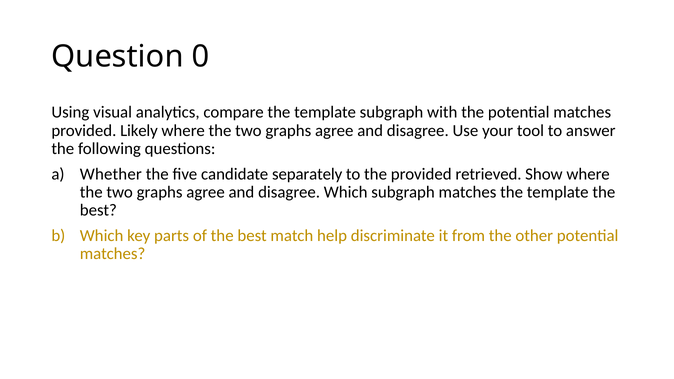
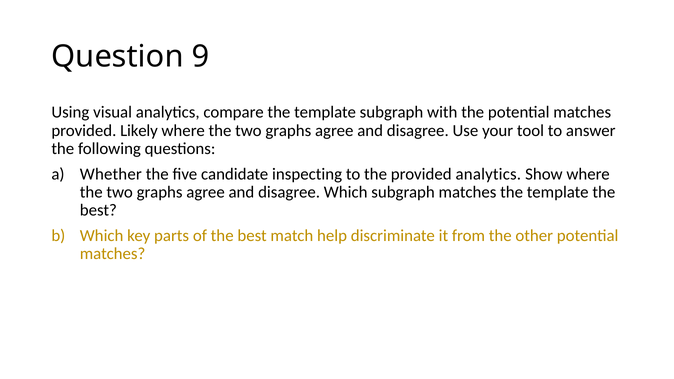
0: 0 -> 9 (200, 57)
separately: separately -> inspecting (307, 174)
provided retrieved: retrieved -> analytics (488, 174)
